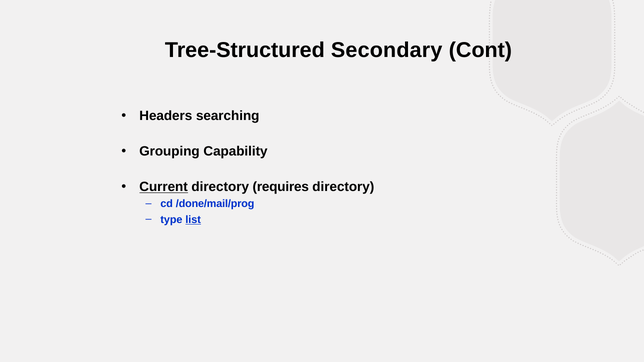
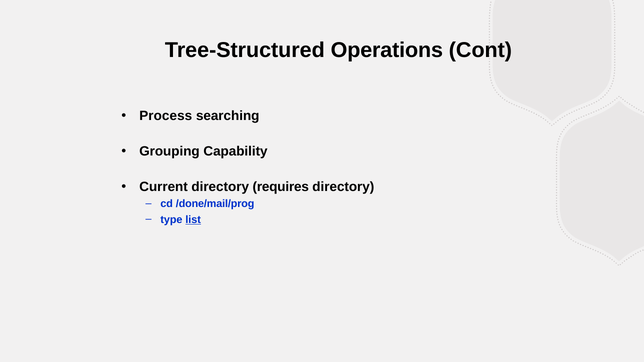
Secondary: Secondary -> Operations (387, 50)
Headers: Headers -> Process (166, 116)
Current underline: present -> none (164, 187)
